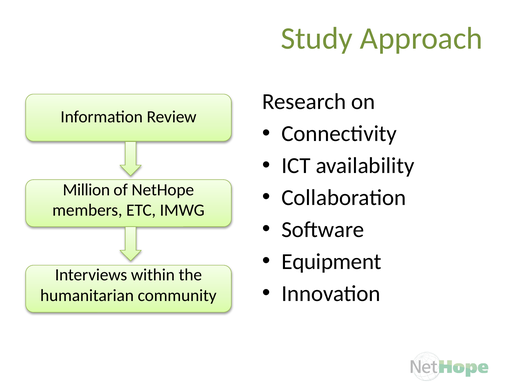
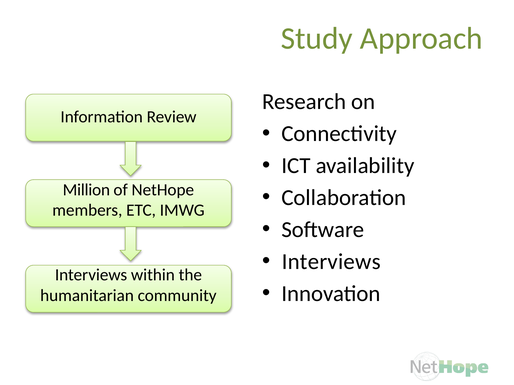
Equipment: Equipment -> Interviews (331, 262)
